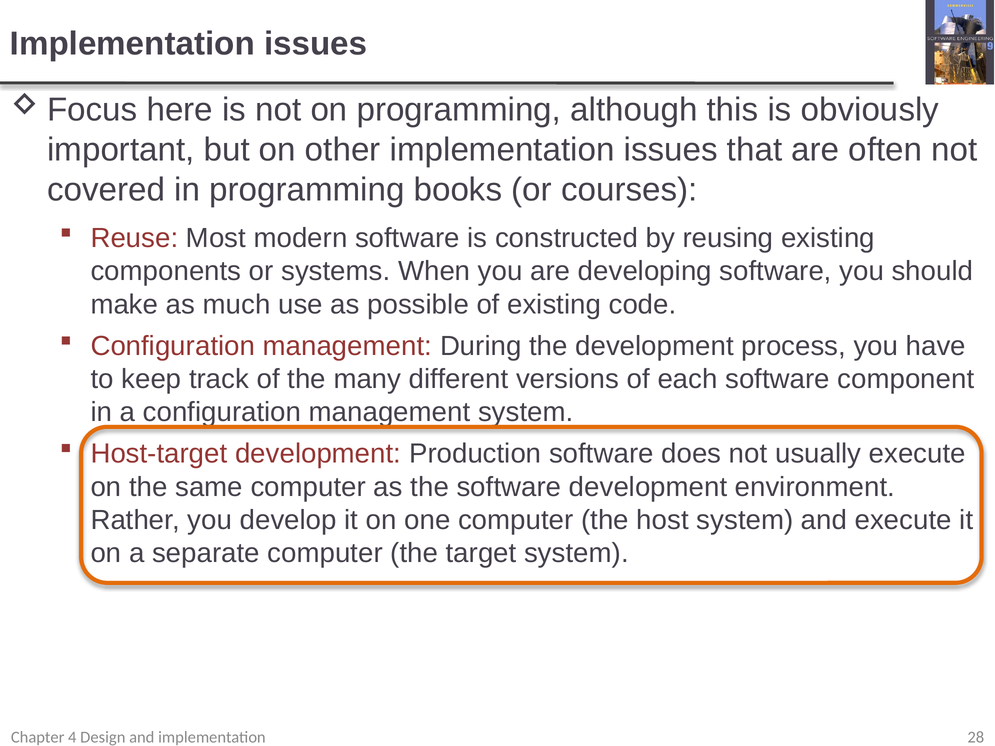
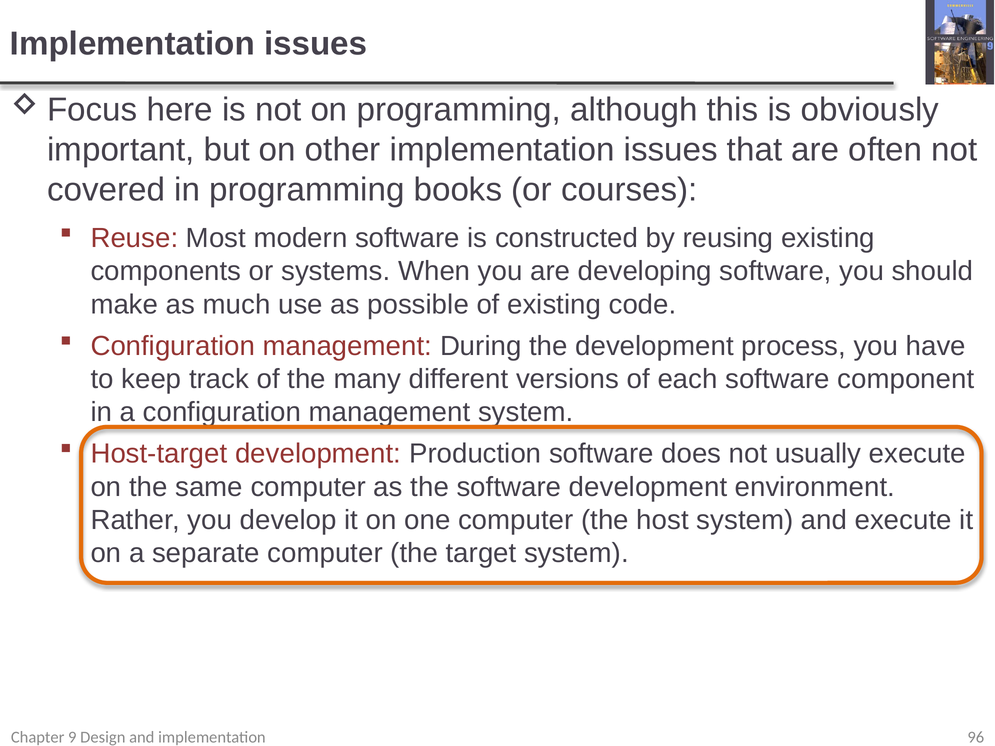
4: 4 -> 9 (72, 737)
28: 28 -> 96 (976, 737)
